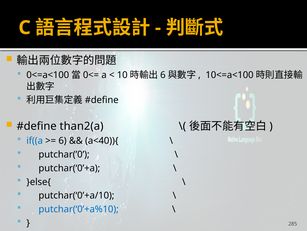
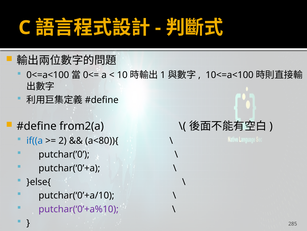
6: 6 -> 1 (163, 75)
than2(a: than2(a -> from2(a (82, 126)
6: 6 -> 2 (63, 140)
a<40)){: a<40)){ -> a<80)){ (102, 140)
putchar(‘0’+a%10 colour: blue -> purple (79, 209)
